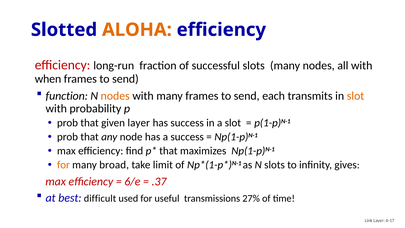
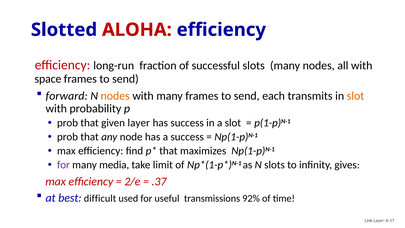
ALOHA colour: orange -> red (137, 30)
when: when -> space (48, 79)
function: function -> forward (67, 96)
for colour: orange -> purple (63, 165)
broad: broad -> media (114, 165)
6/e: 6/e -> 2/e (132, 181)
27%: 27% -> 92% (251, 198)
